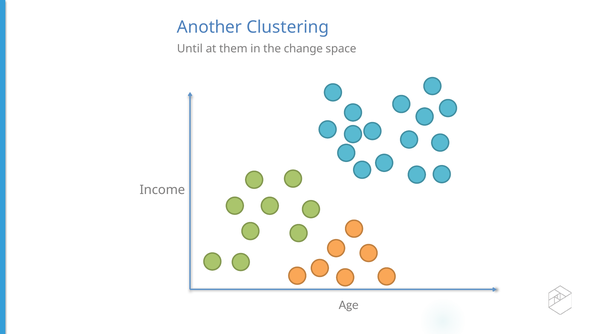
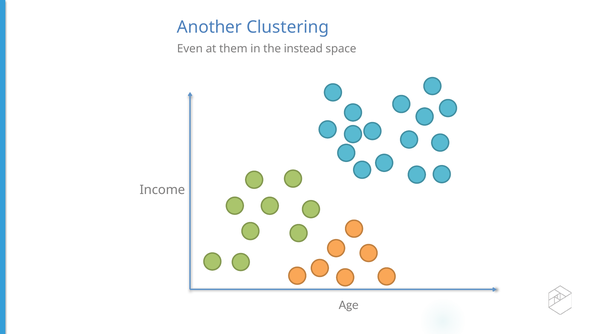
Until: Until -> Even (190, 48)
change: change -> instead (303, 48)
